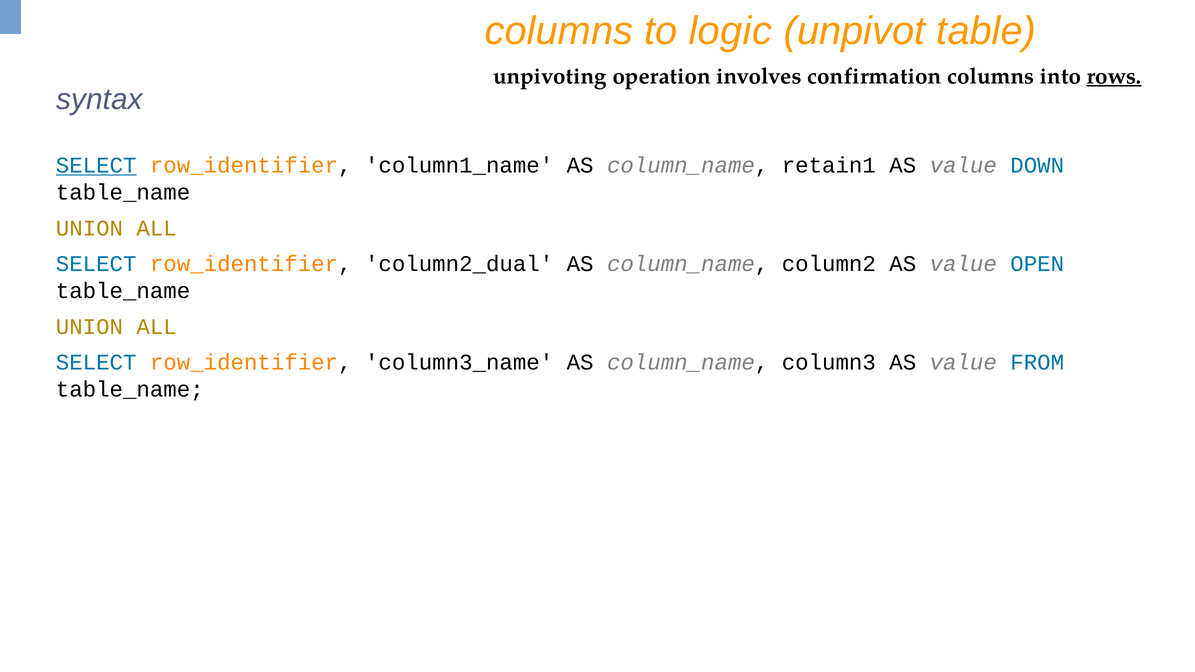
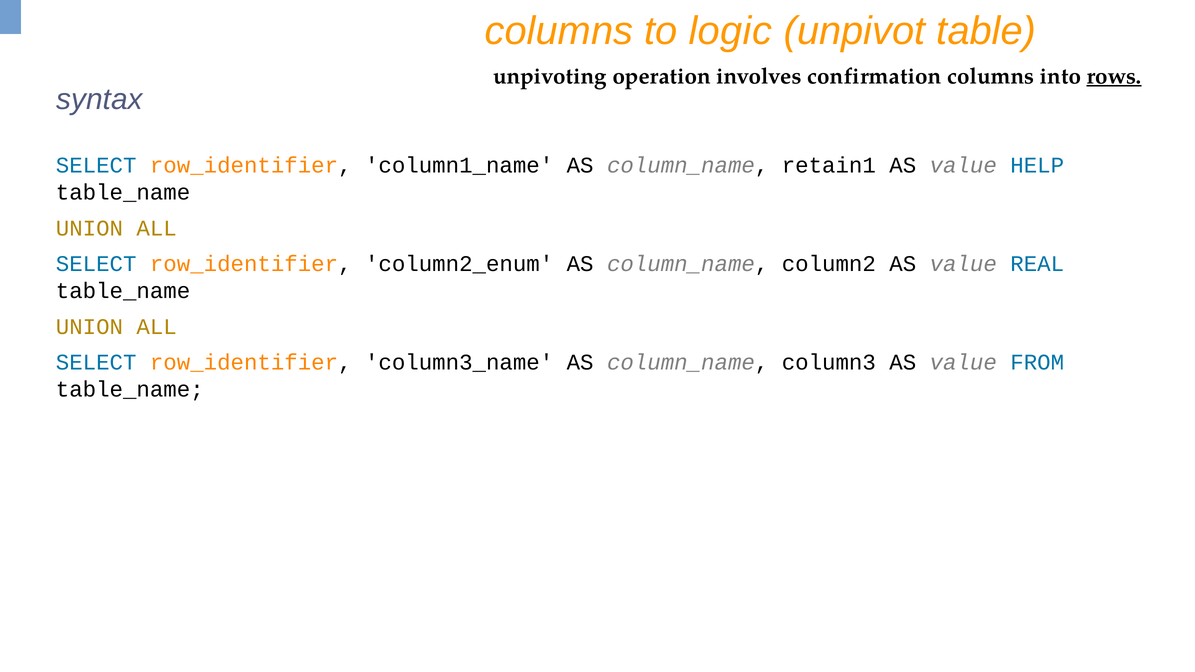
SELECT underline: present -> none (96, 165)
DOWN: DOWN -> HELP (1037, 165)
column2_dual: column2_dual -> column2_enum (459, 264)
OPEN: OPEN -> REAL (1037, 264)
